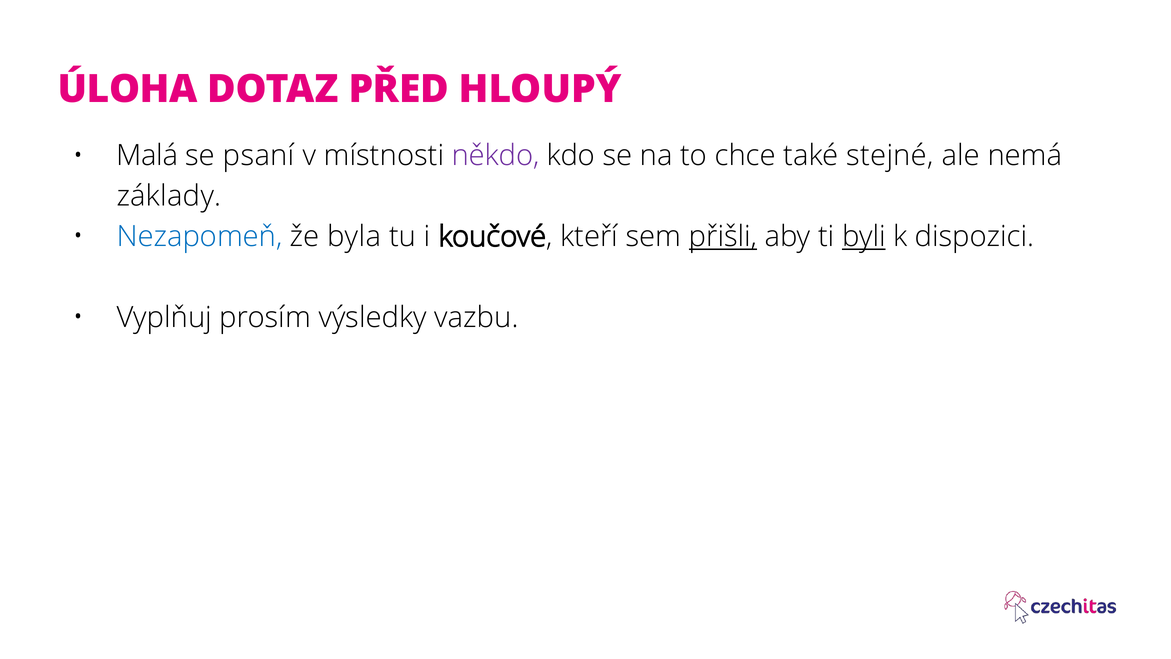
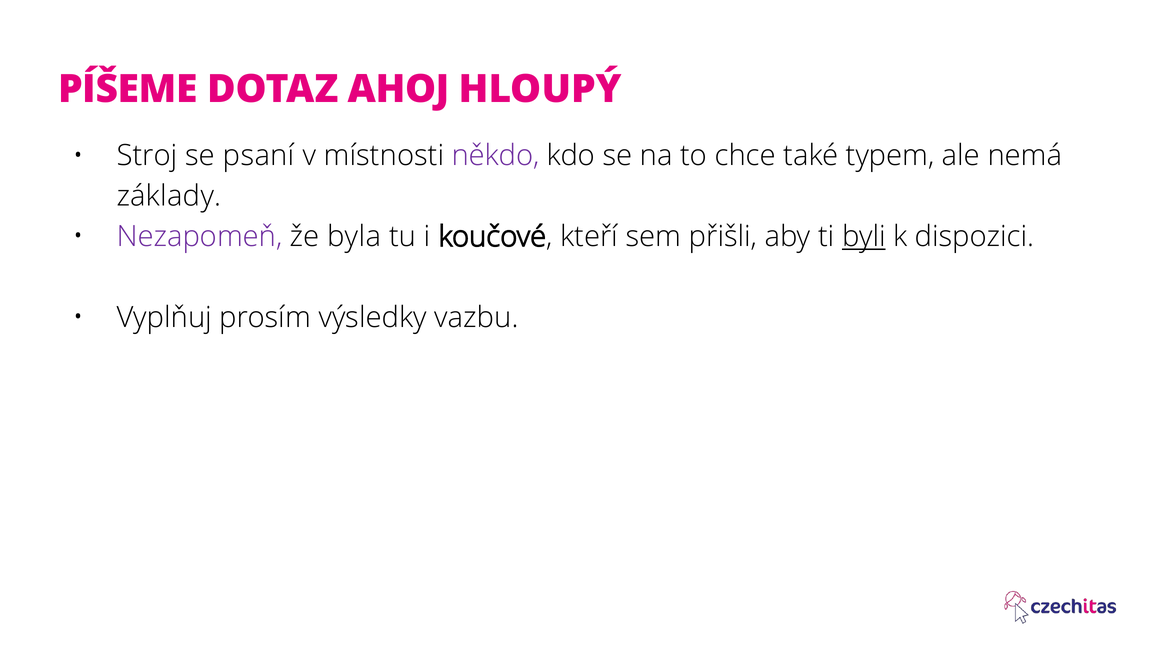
ÚLOHA: ÚLOHA -> PÍŠEME (128, 89)
PŘED: PŘED -> AHOJ (399, 89)
Malá: Malá -> Stroj (147, 156)
stejné: stejné -> typem (890, 156)
Nezapomeň colour: blue -> purple (199, 237)
přišli underline: present -> none (723, 237)
